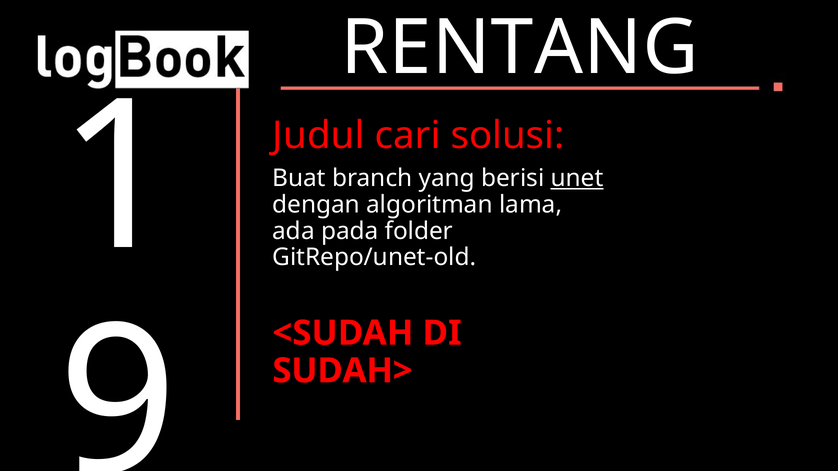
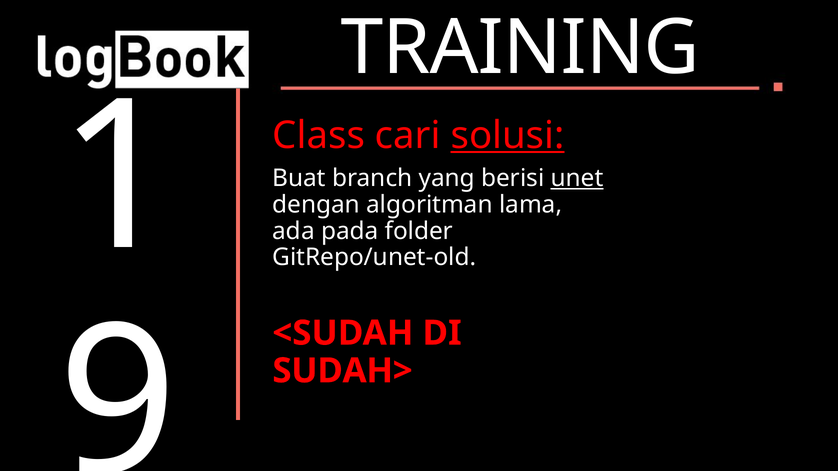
RENTANG: RENTANG -> TRAINING (520, 48)
Judul: Judul -> Class (319, 136)
solusi underline: none -> present (508, 136)
